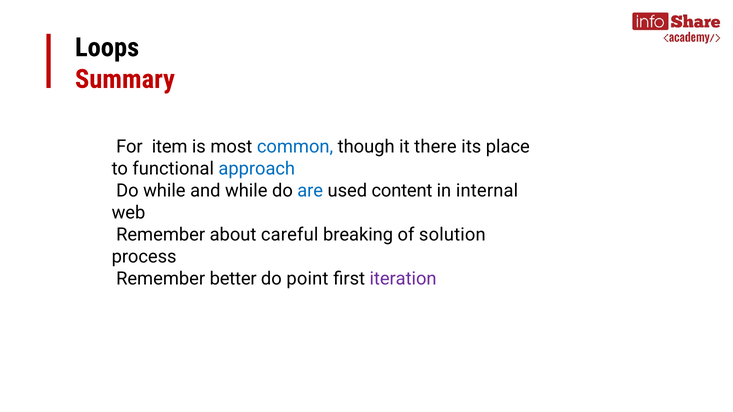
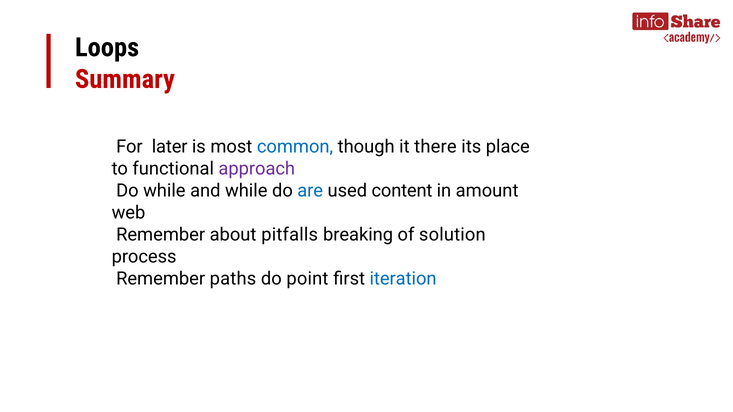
item: item -> later (170, 147)
approach colour: blue -> purple (257, 169)
internal: internal -> amount (487, 191)
careful: careful -> pitfalls (290, 235)
better: better -> paths (233, 279)
iteration colour: purple -> blue (403, 279)
